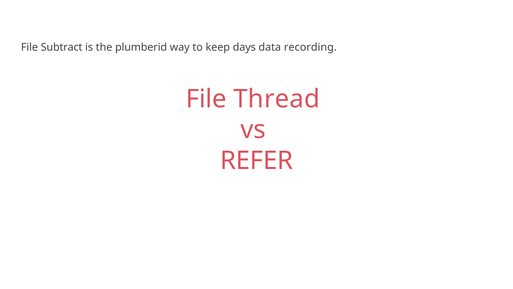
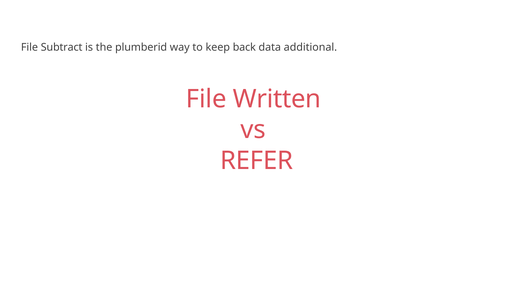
days: days -> back (244, 47)
recording: recording -> additional (310, 47)
Thread: Thread -> Written (277, 99)
